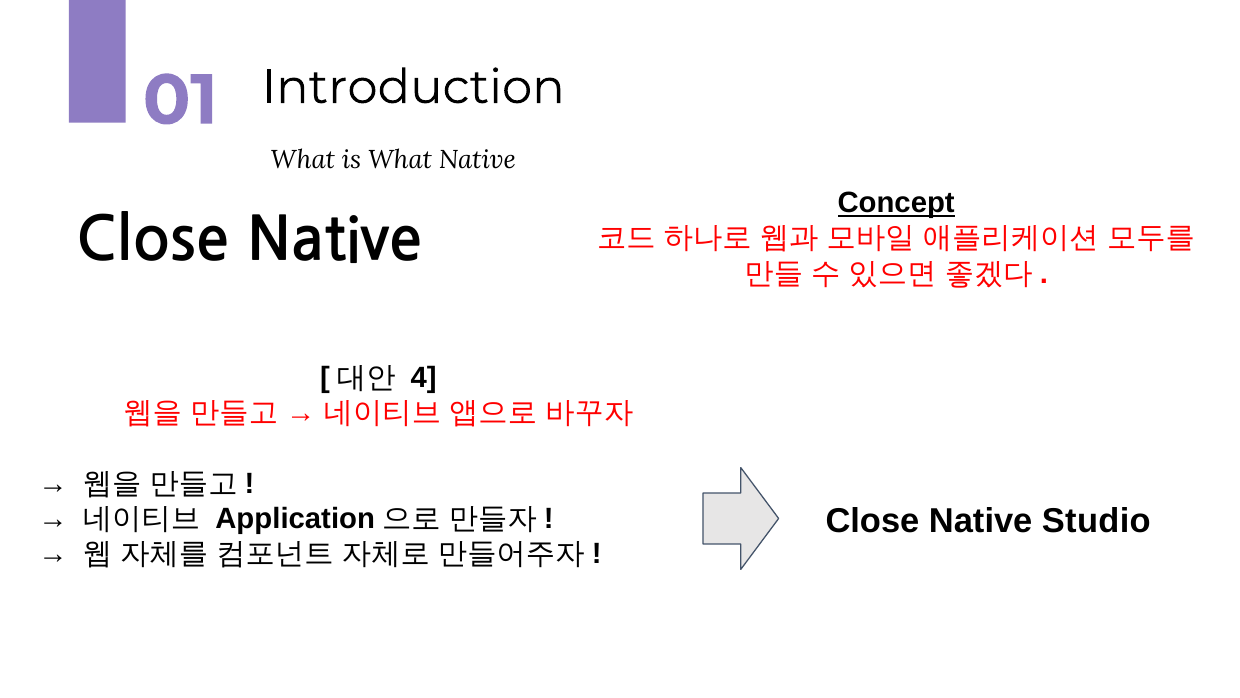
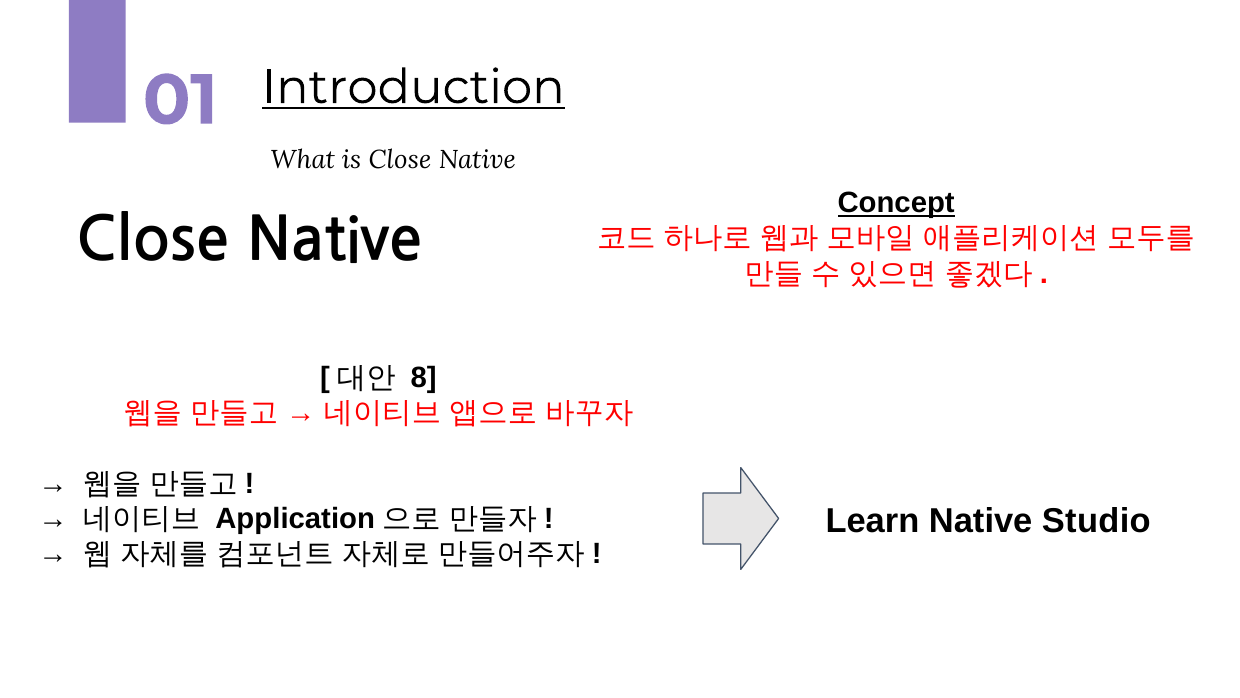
Introduction underline: none -> present (413, 87)
is What: What -> Close (400, 160)
4: 4 -> 8 (424, 378)
Close: Close -> Learn (872, 521)
